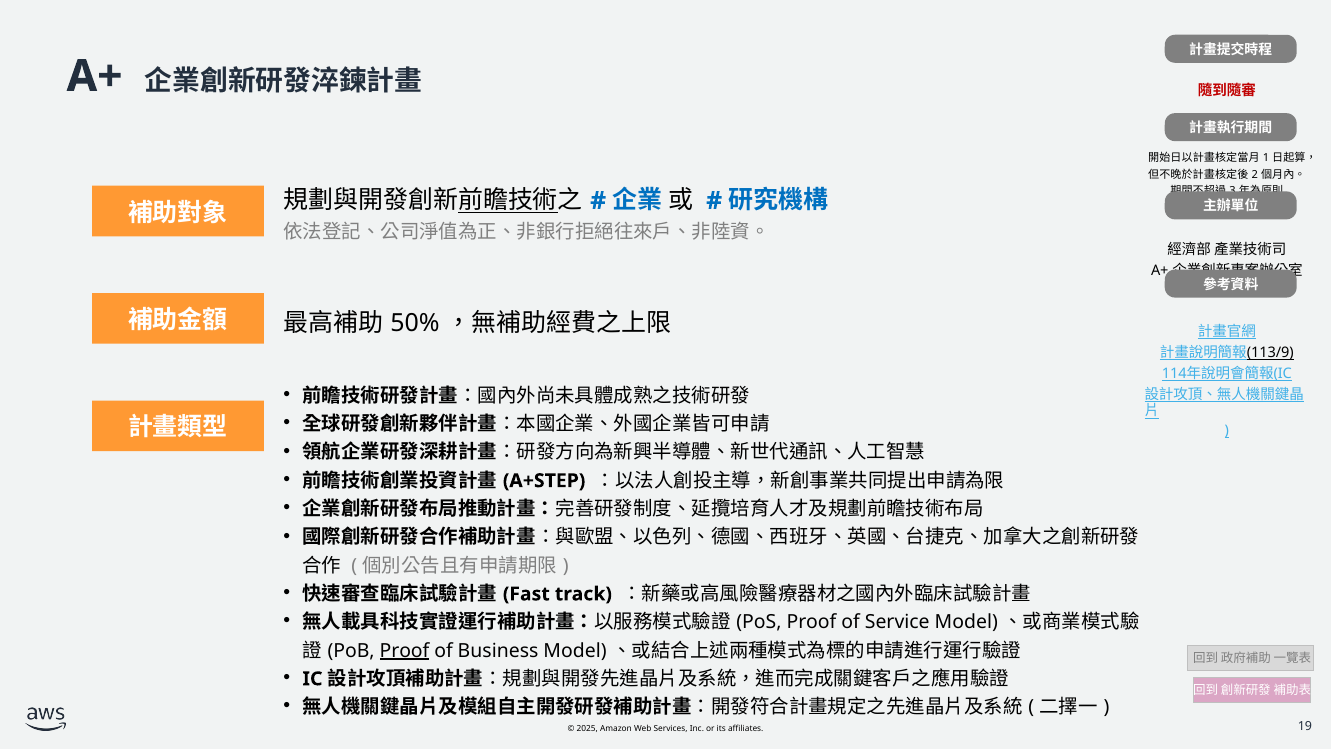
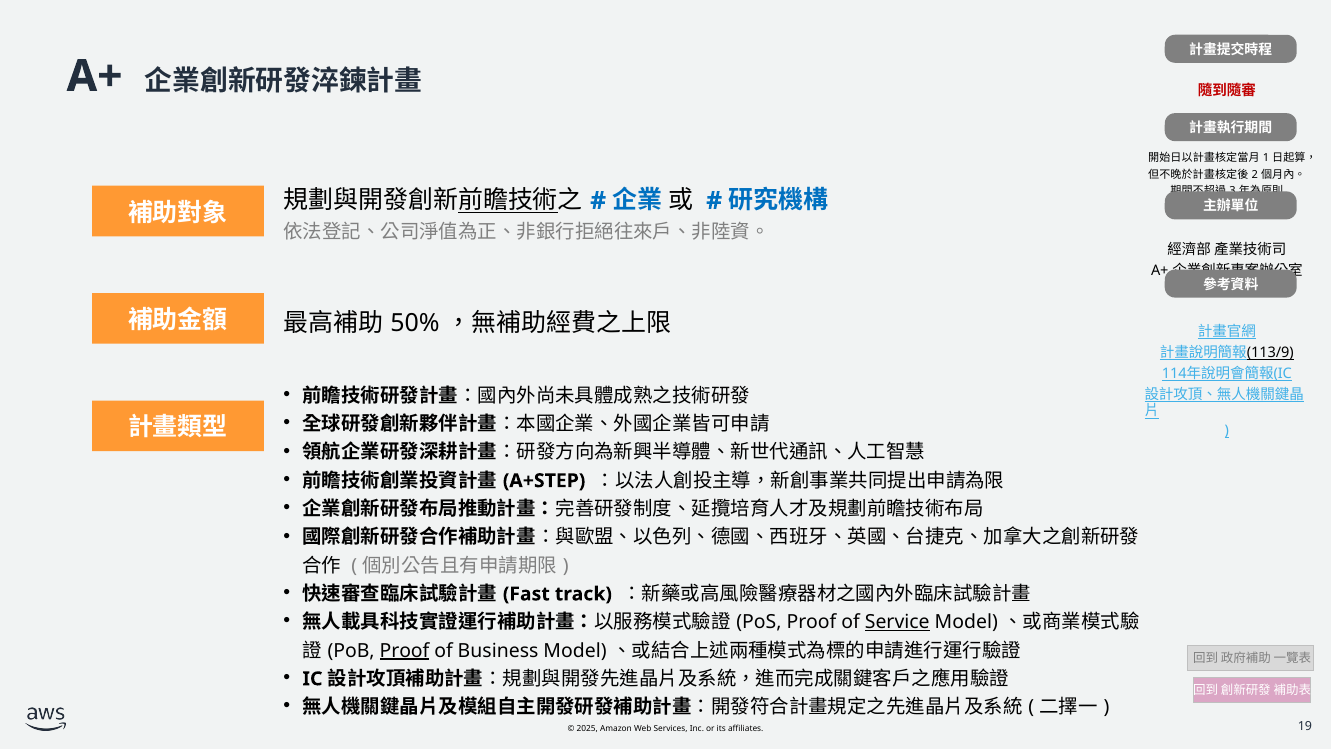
Service underline: none -> present (897, 622)
